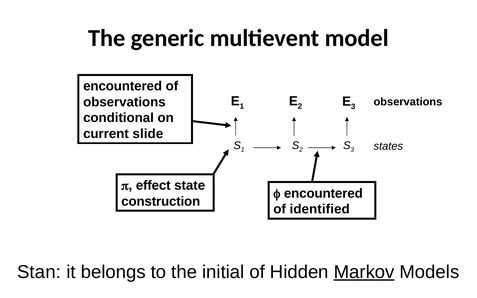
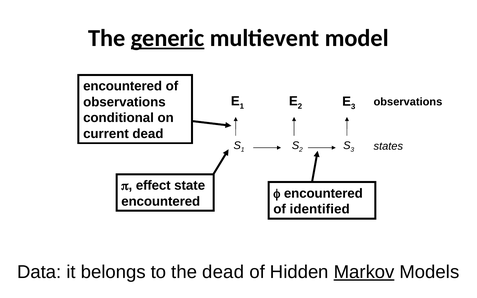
generic underline: none -> present (168, 38)
current slide: slide -> dead (148, 134)
construction: construction -> encountered (161, 202)
Stan: Stan -> Data (39, 272)
the initial: initial -> dead (223, 272)
